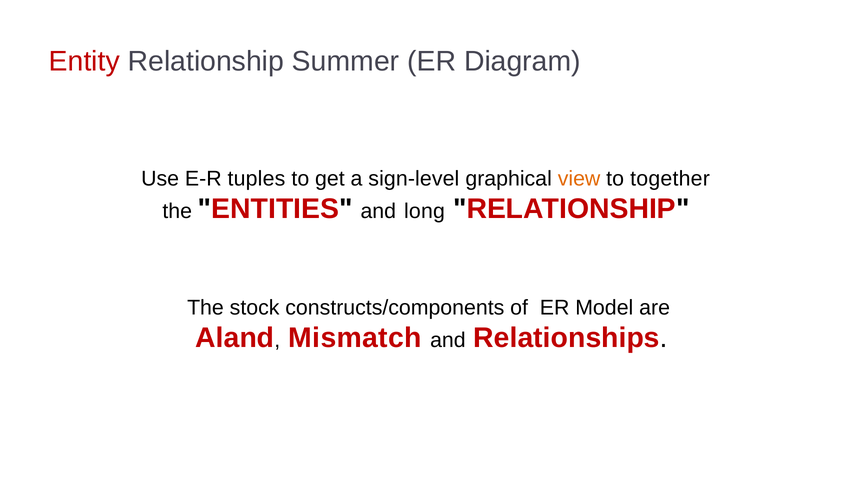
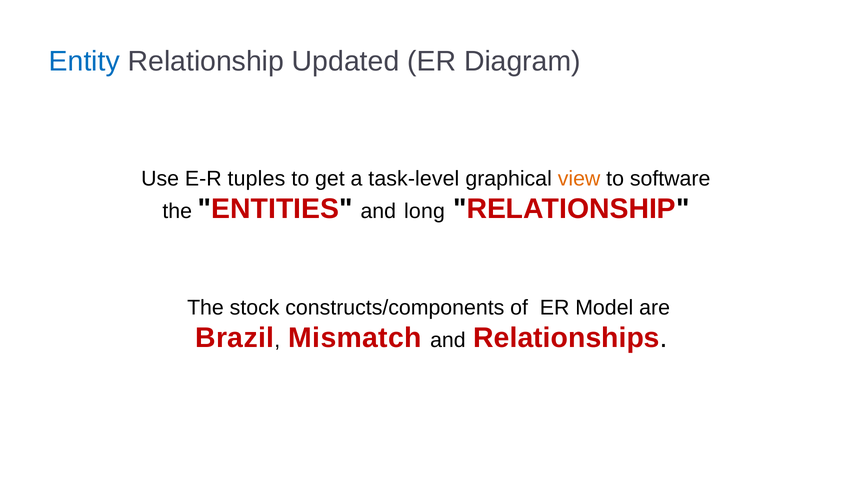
Entity colour: red -> blue (84, 62)
Summer: Summer -> Updated (346, 62)
sign-level: sign-level -> task-level (414, 179)
together: together -> software (670, 179)
Aland: Aland -> Brazil (235, 338)
